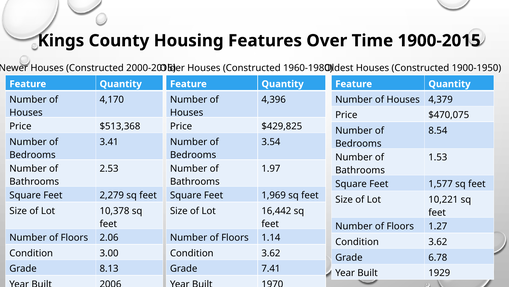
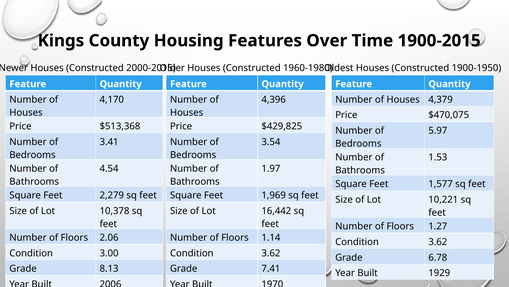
8.54: 8.54 -> 5.97 (438, 130)
2.53: 2.53 -> 4.54 (109, 168)
